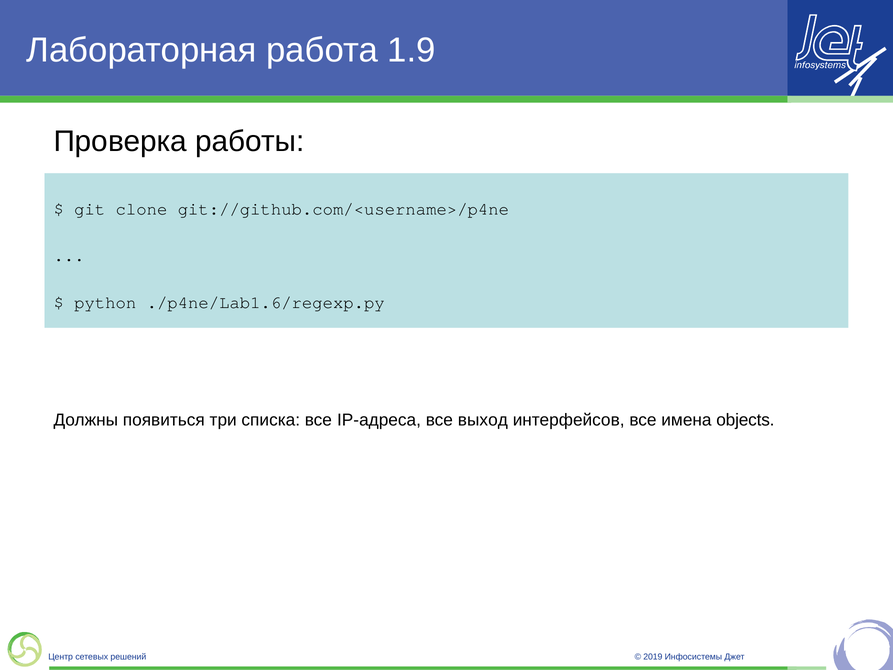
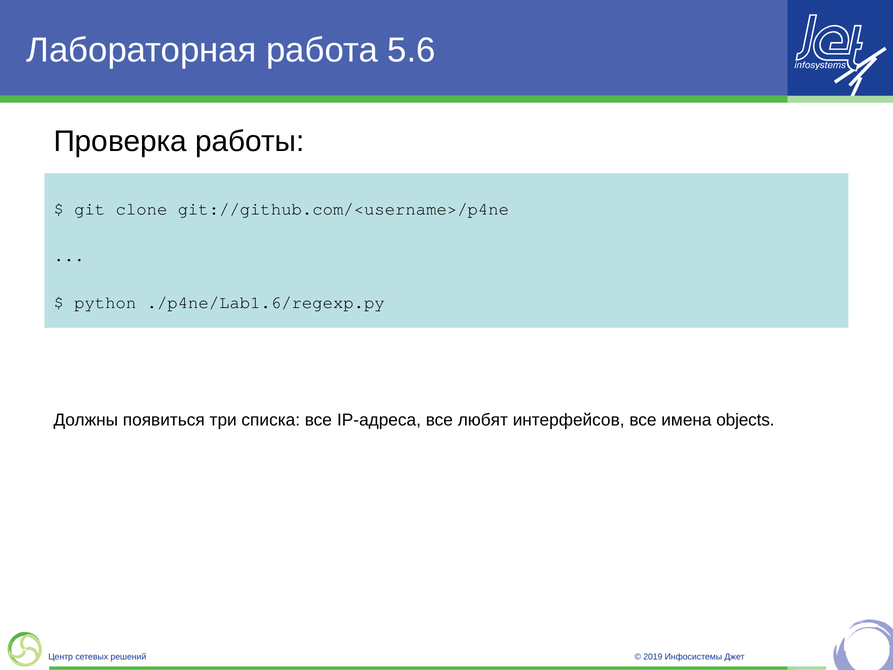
1.9: 1.9 -> 5.6 (412, 50)
выход: выход -> любят (483, 420)
